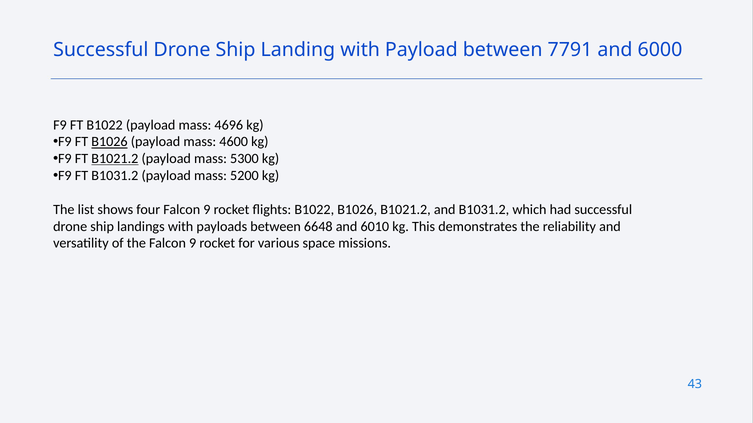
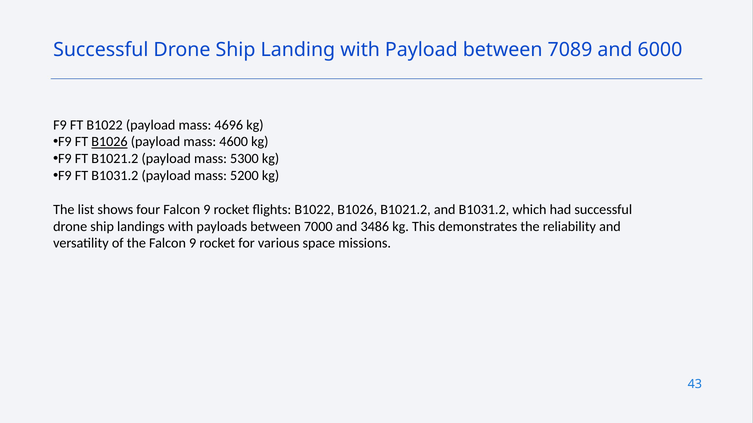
7791: 7791 -> 7089 (570, 50)
B1021.2 underline: present -> none (115, 159)
6648: 6648 -> 7000 (318, 227)
6010: 6010 -> 3486 (375, 227)
